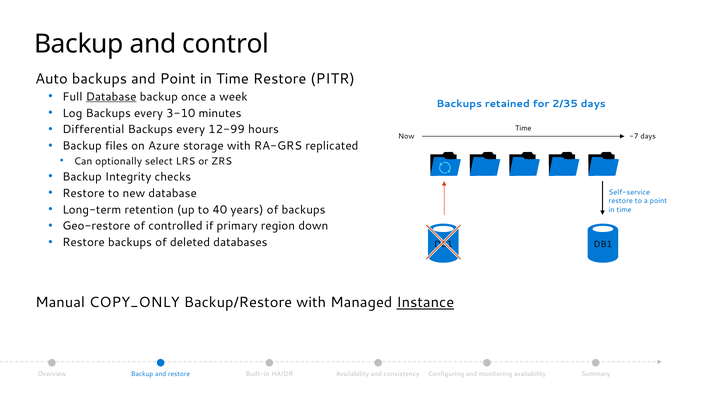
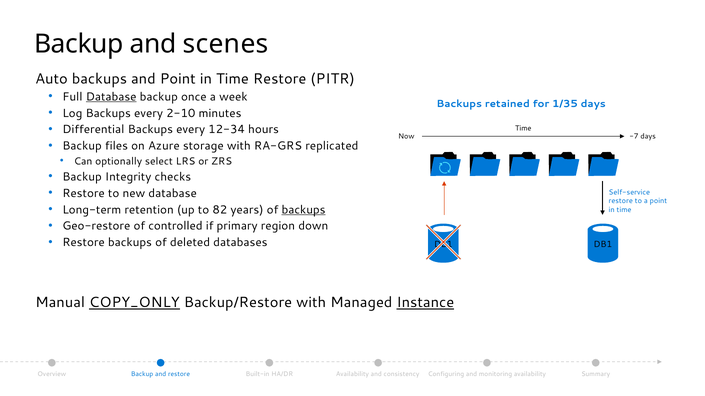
control: control -> scenes (226, 44)
2/35: 2/35 -> 1/35 (565, 104)
3-10: 3-10 -> 2-10 (181, 113)
12-99: 12-99 -> 12-34 (227, 130)
40: 40 -> 82 (220, 210)
backups underline: none -> present (304, 210)
COPY_ONLY underline: none -> present (134, 303)
